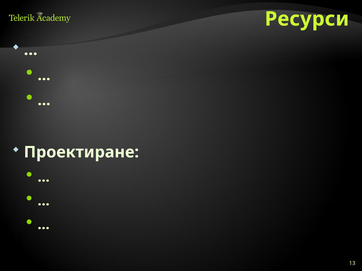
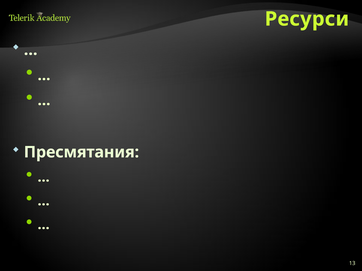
Проектиране: Проектиране -> Пресмятания (81, 152)
